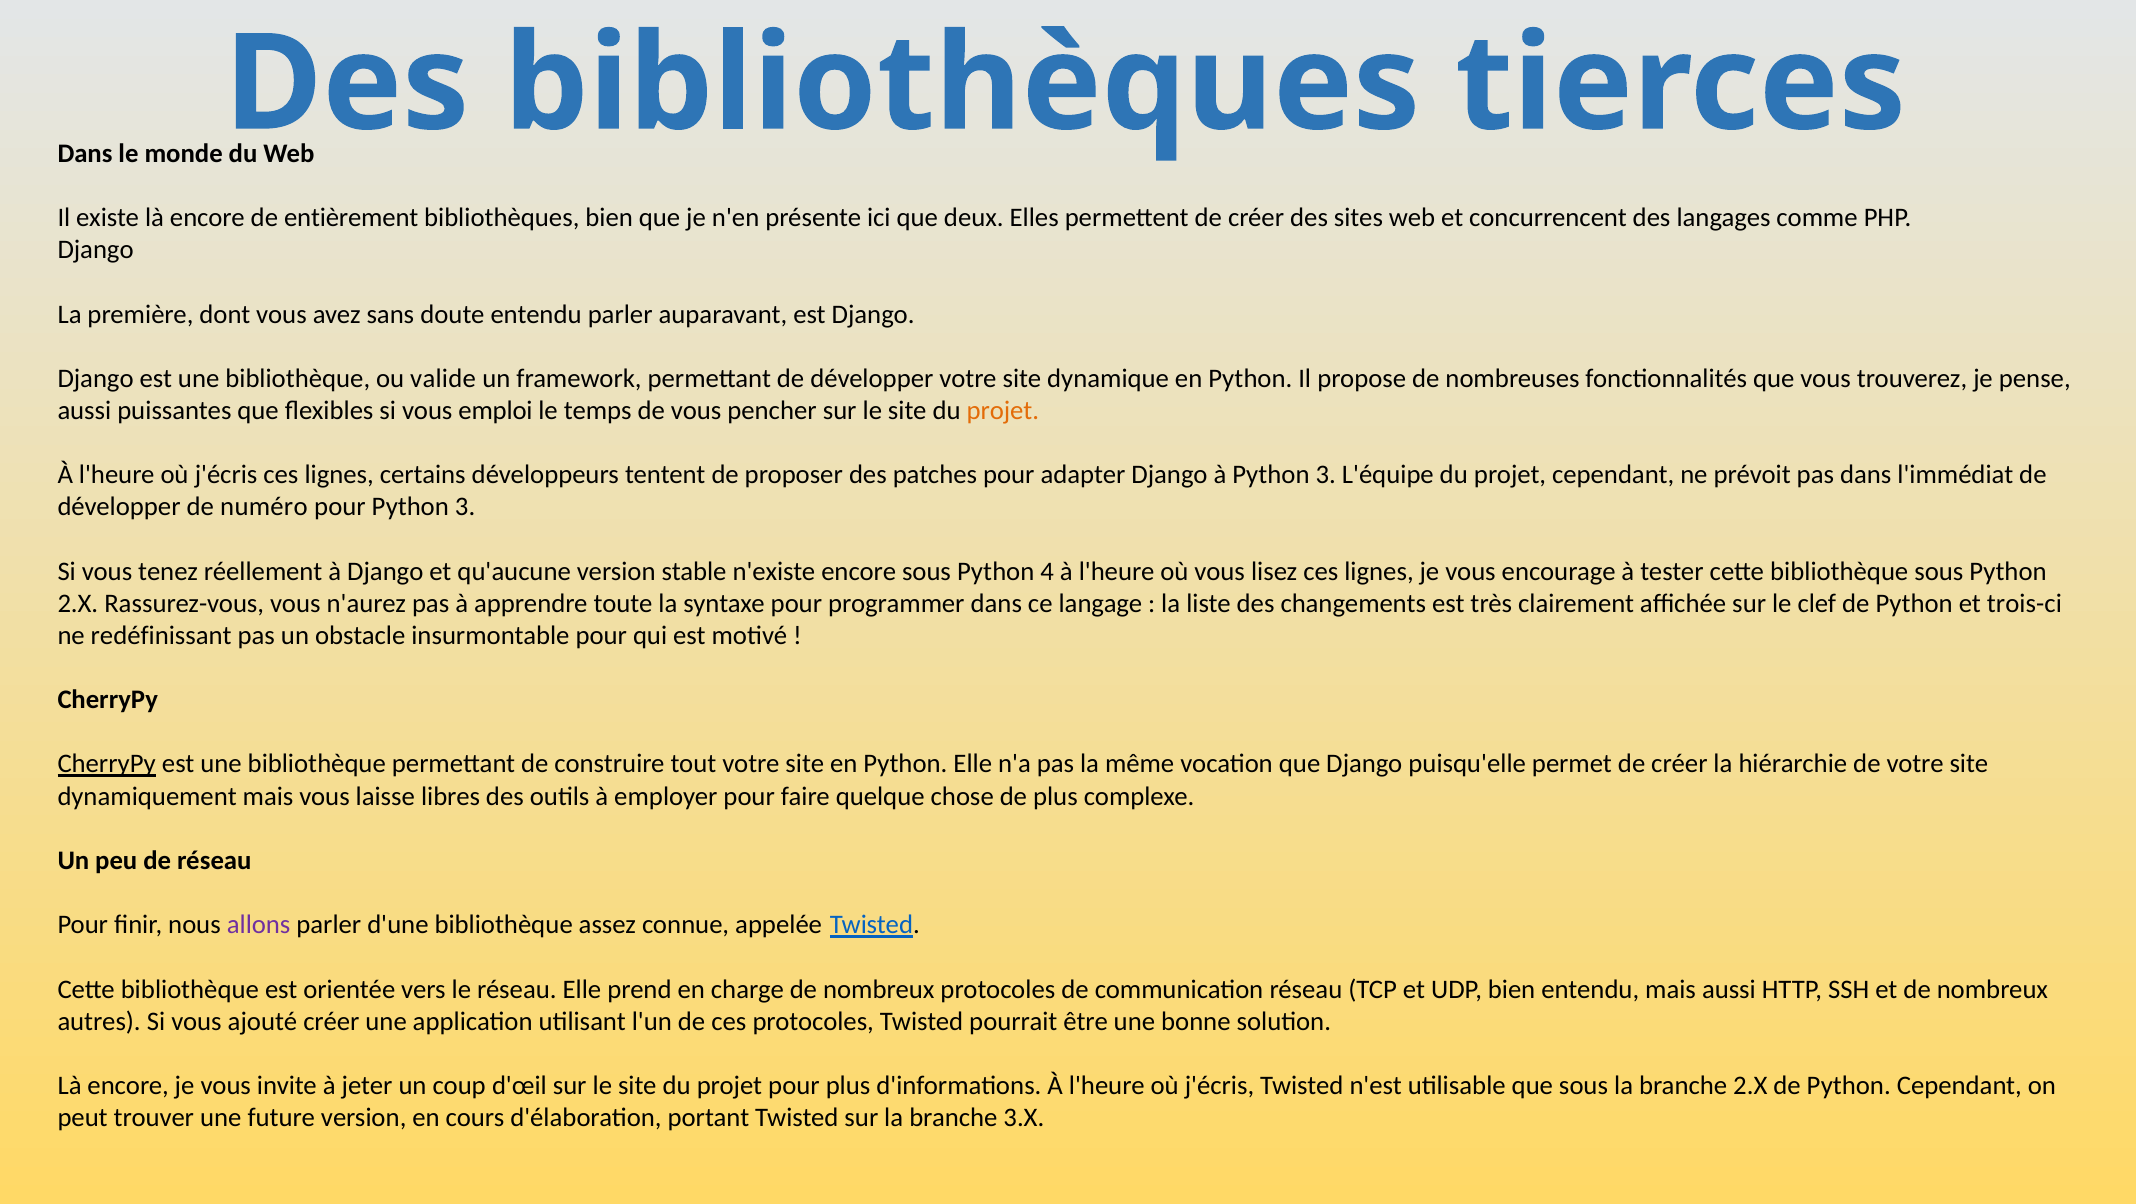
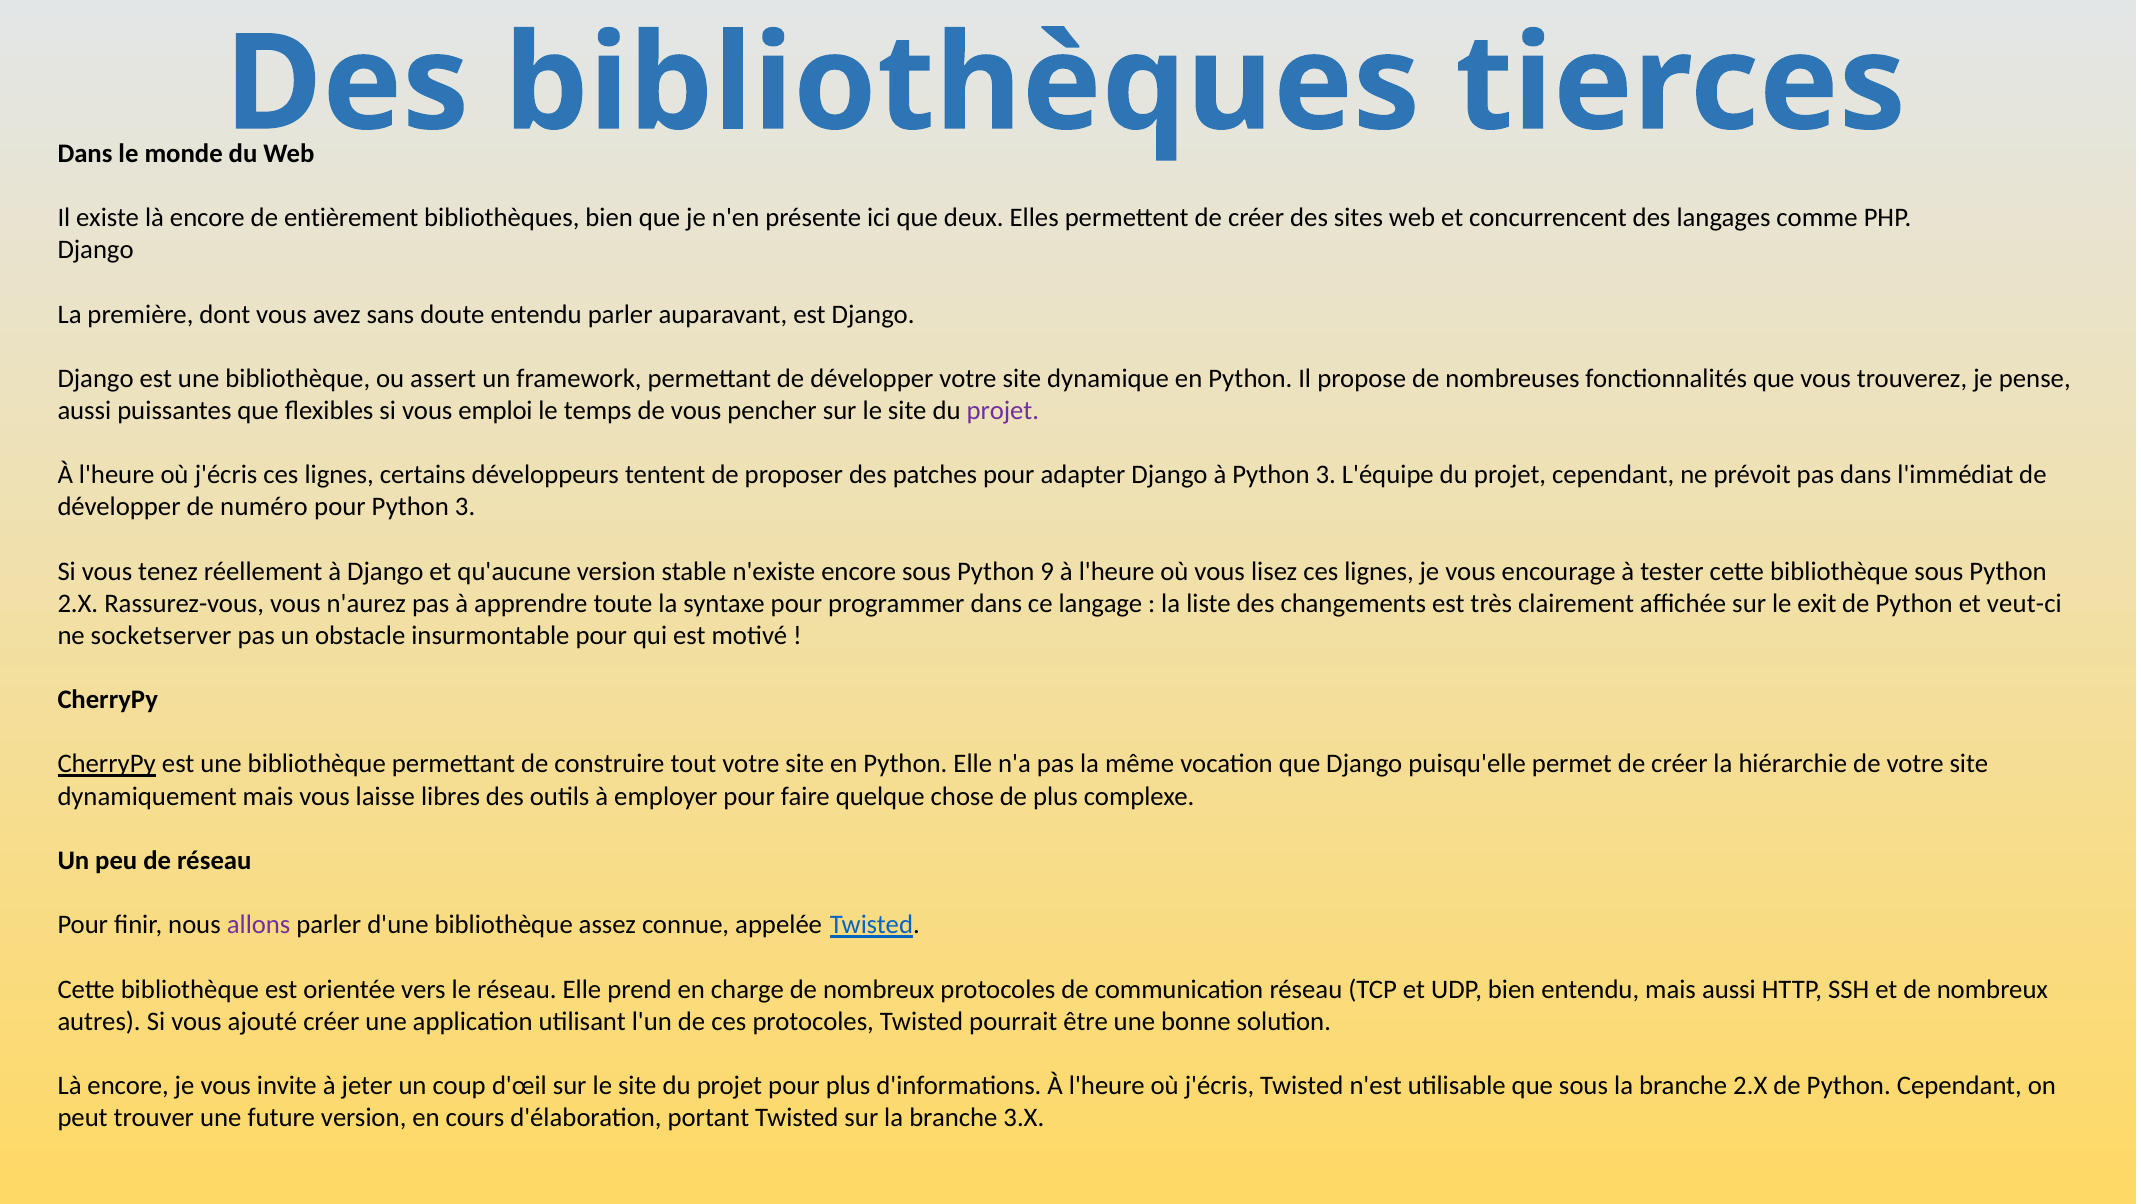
valide: valide -> assert (443, 379)
projet colour: orange -> purple (1003, 411)
4: 4 -> 9 (1047, 571)
clef: clef -> exit (1817, 603)
trois-ci: trois-ci -> veut-ci (2024, 603)
redéfinissant: redéfinissant -> socketserver (161, 636)
